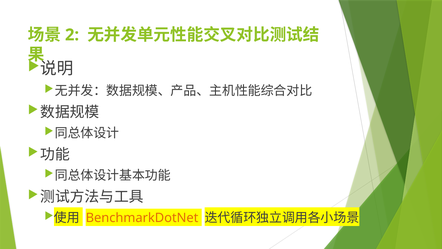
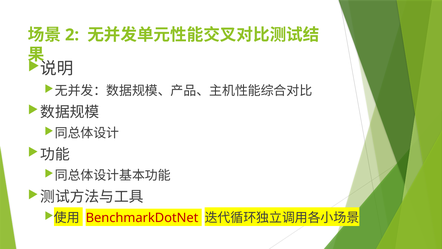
BenchmarkDotNet colour: orange -> red (142, 218)
